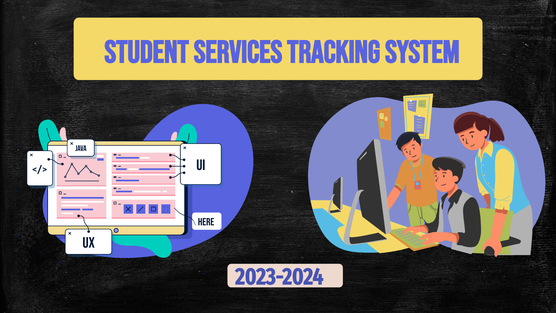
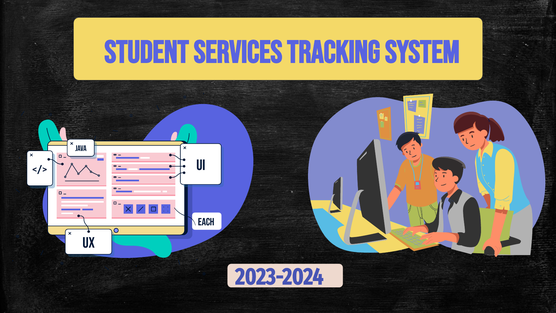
Here: Here -> Each (206, 222)
